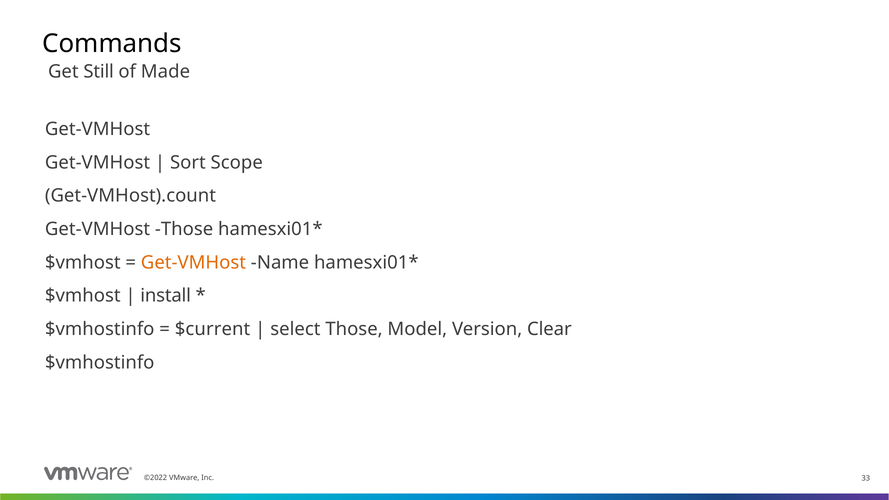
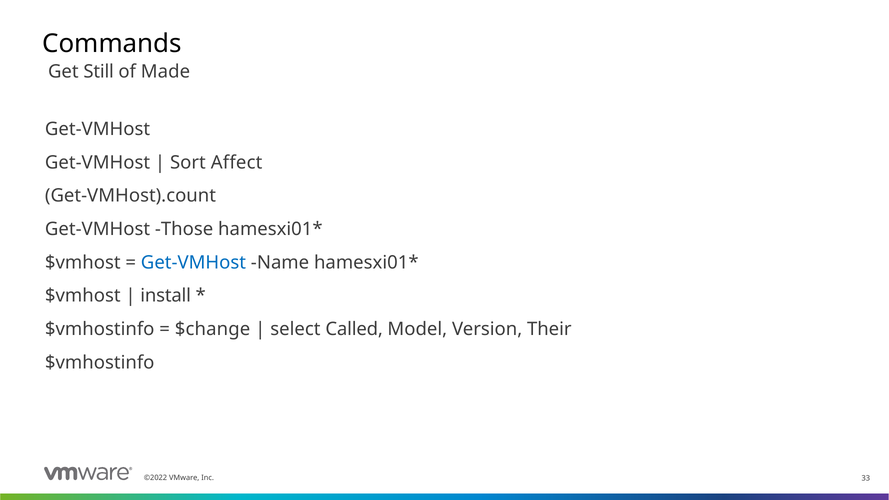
Scope: Scope -> Affect (237, 162)
Get-VMHost colour: orange -> blue (193, 263)
$current: $current -> $change (213, 329)
select Those: Those -> Called (354, 329)
Clear: Clear -> Their (549, 329)
